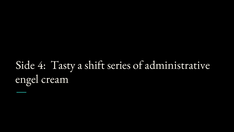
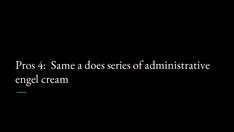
Side: Side -> Pros (25, 65)
Tasty: Tasty -> Same (63, 65)
shift: shift -> does (95, 65)
